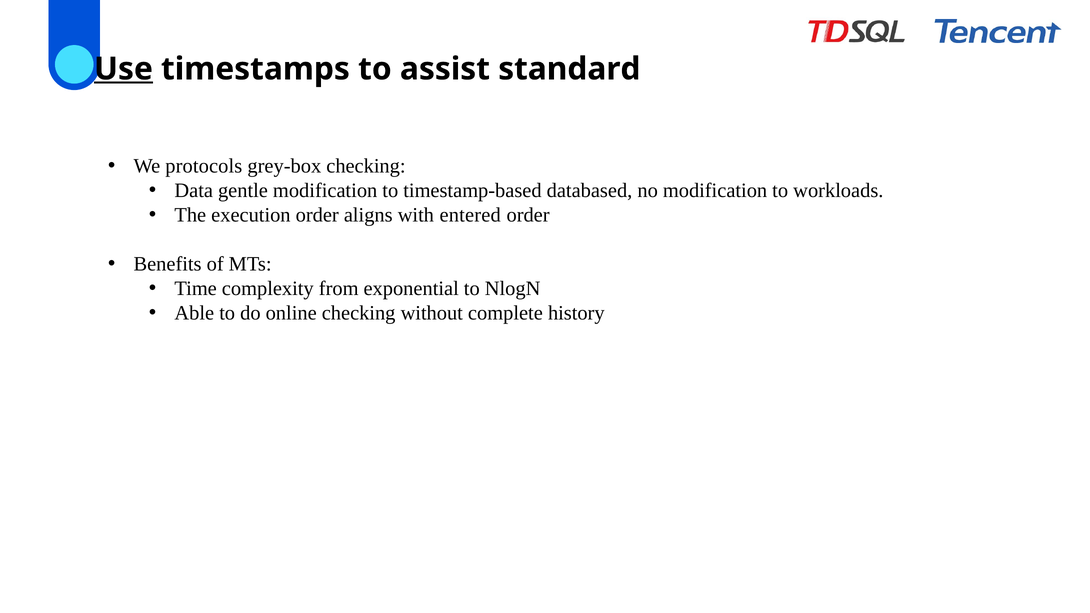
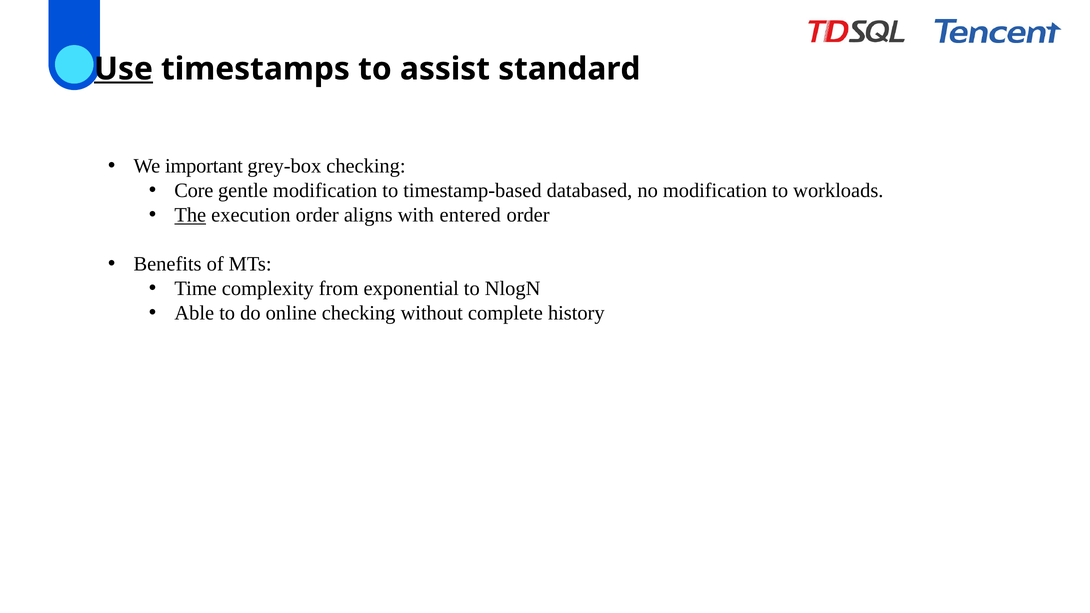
protocols: protocols -> important (204, 166)
Data: Data -> Core (194, 191)
The underline: none -> present (190, 215)
